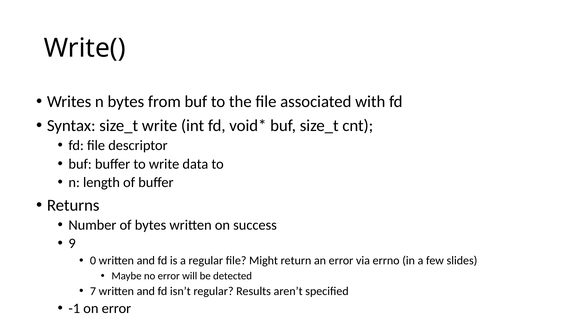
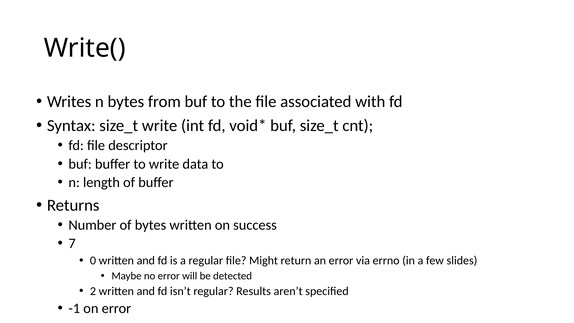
9: 9 -> 7 (72, 243)
7: 7 -> 2 (93, 291)
